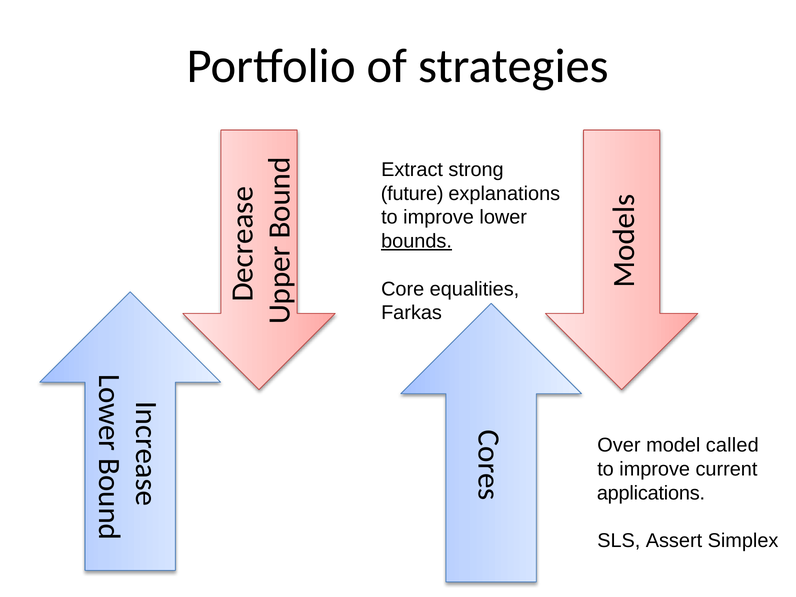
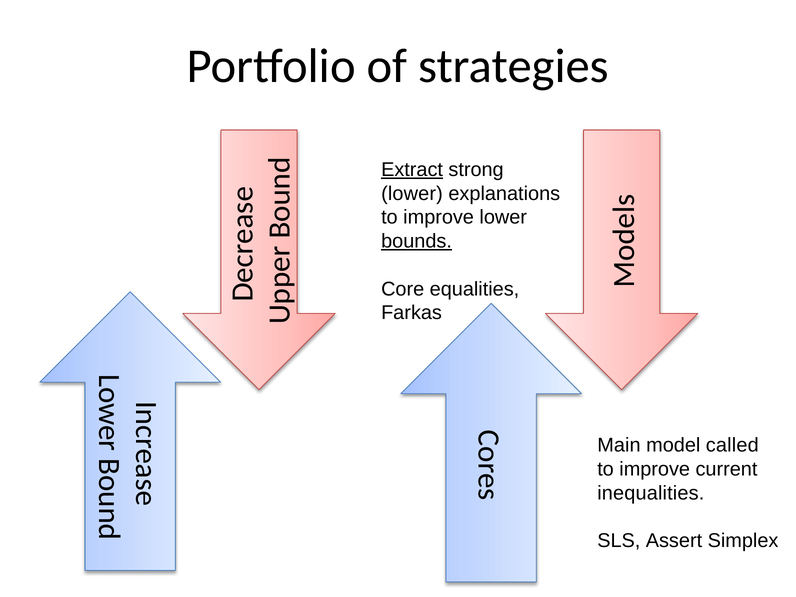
Extract underline: none -> present (412, 170)
future: future -> lower (412, 193)
Over: Over -> Main (619, 445)
applications: applications -> inequalities (651, 493)
